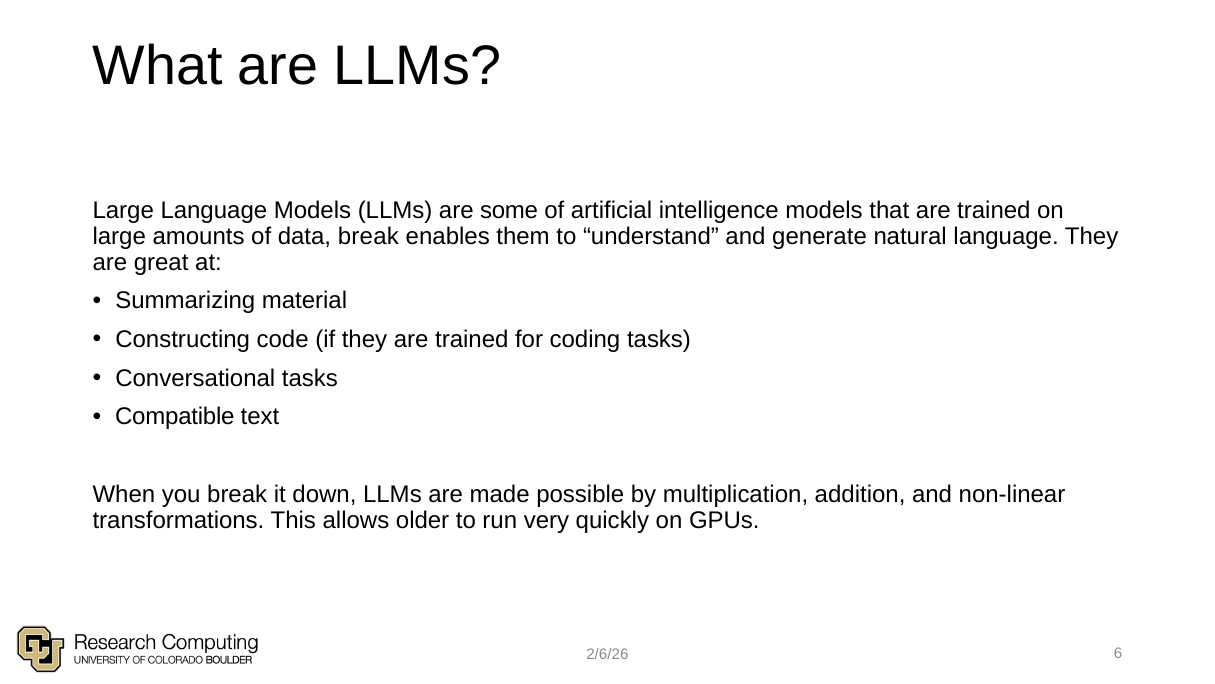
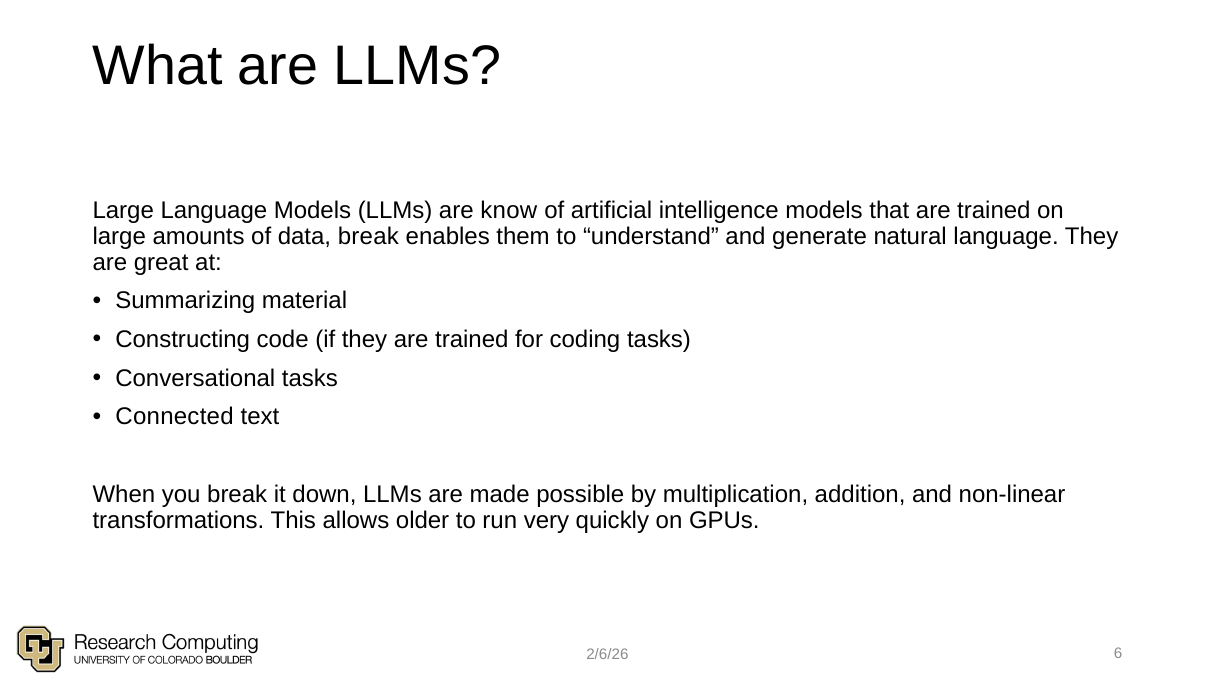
some: some -> know (509, 210)
Compatible: Compatible -> Connected (175, 417)
